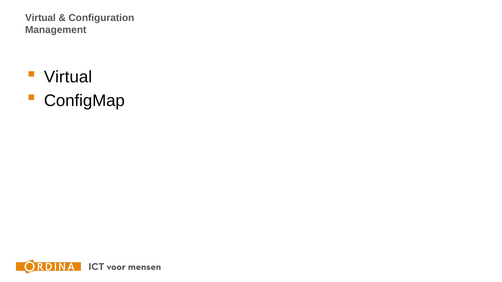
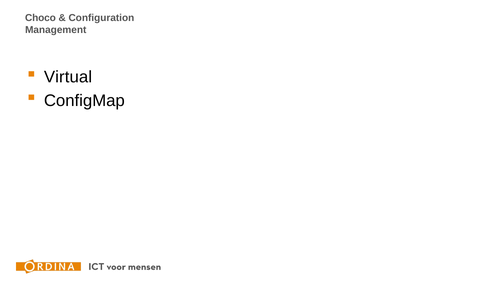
Virtual: Virtual -> Choco (40, 18)
